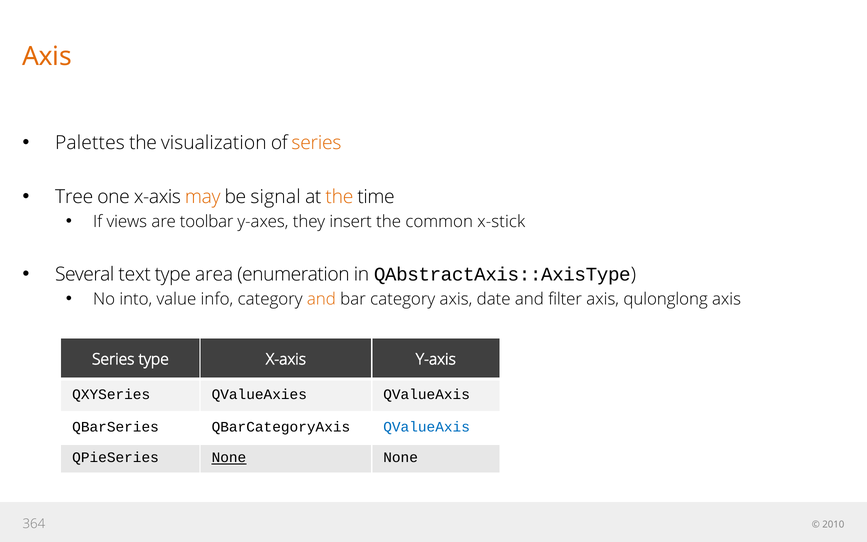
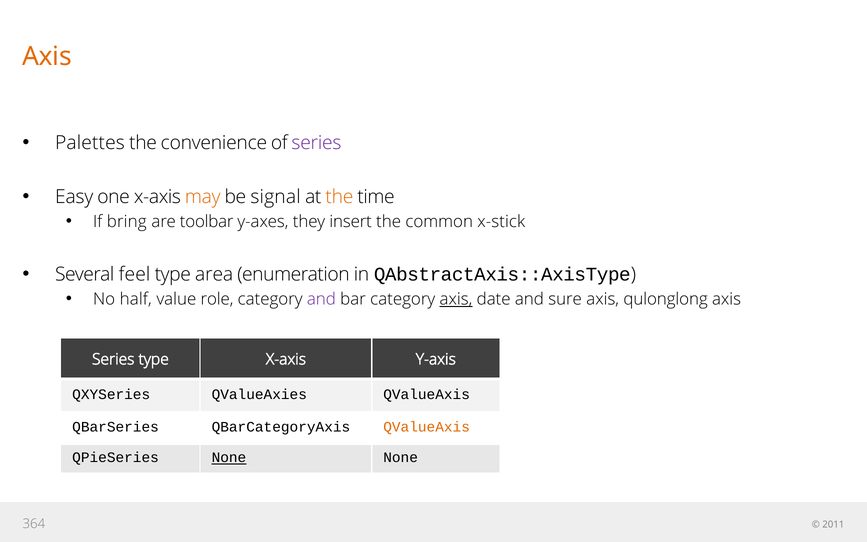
visualization: visualization -> convenience (214, 143)
series colour: orange -> purple (316, 143)
Tree: Tree -> Easy (74, 197)
views: views -> bring (127, 222)
text: text -> feel (134, 274)
into: into -> half (136, 299)
info: info -> role (217, 299)
and colour: orange -> purple (321, 299)
axis underline: none -> present (456, 299)
filter: filter -> sure (565, 299)
QValueAxis colour: blue -> orange (427, 427)
2010: 2010 -> 2011 (833, 525)
